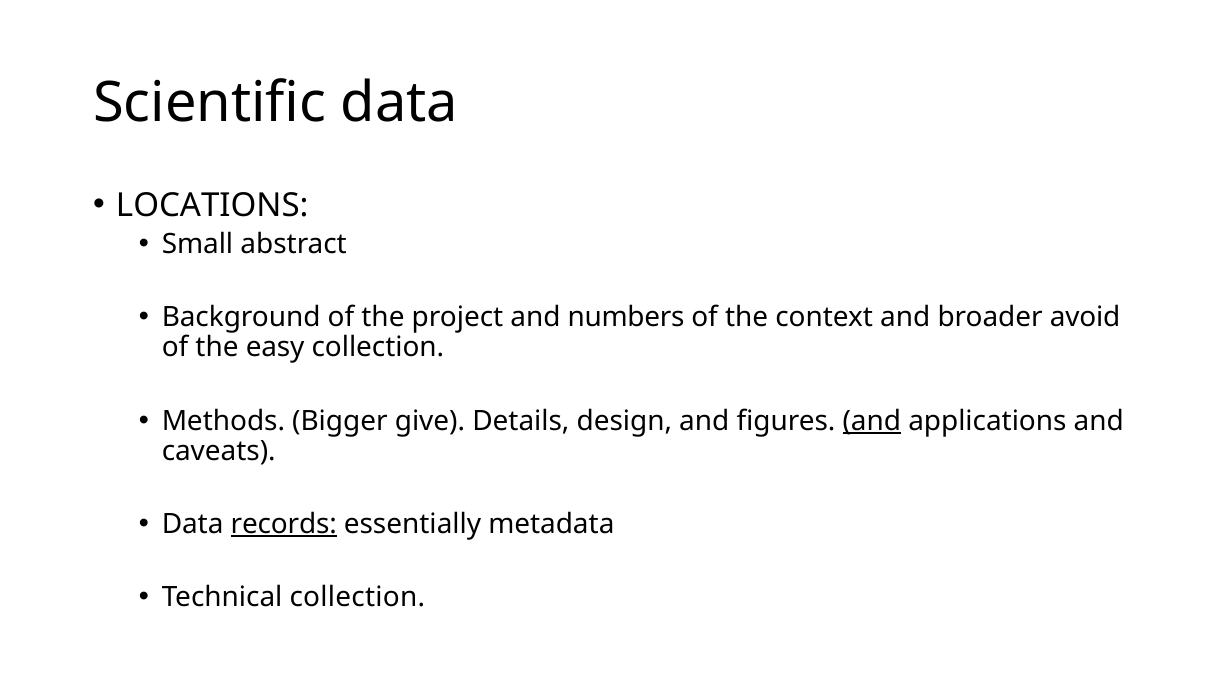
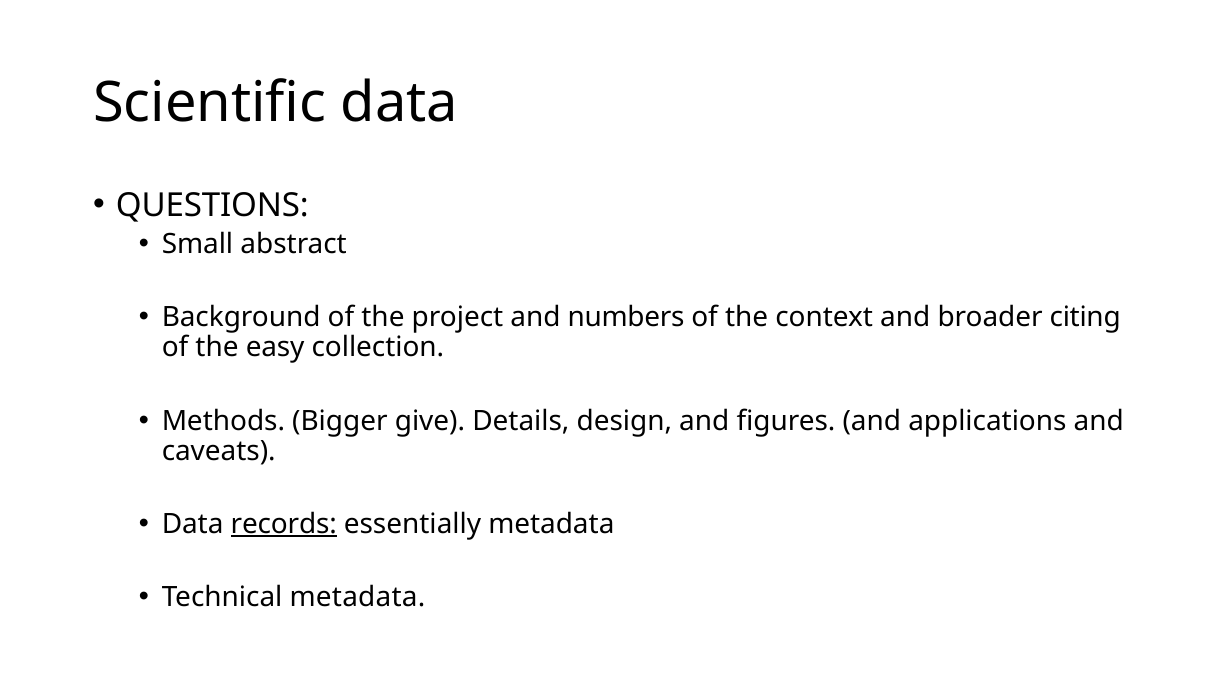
LOCATIONS: LOCATIONS -> QUESTIONS (212, 205)
avoid: avoid -> citing (1085, 317)
and underline: present -> none (872, 421)
Technical collection: collection -> metadata (357, 597)
